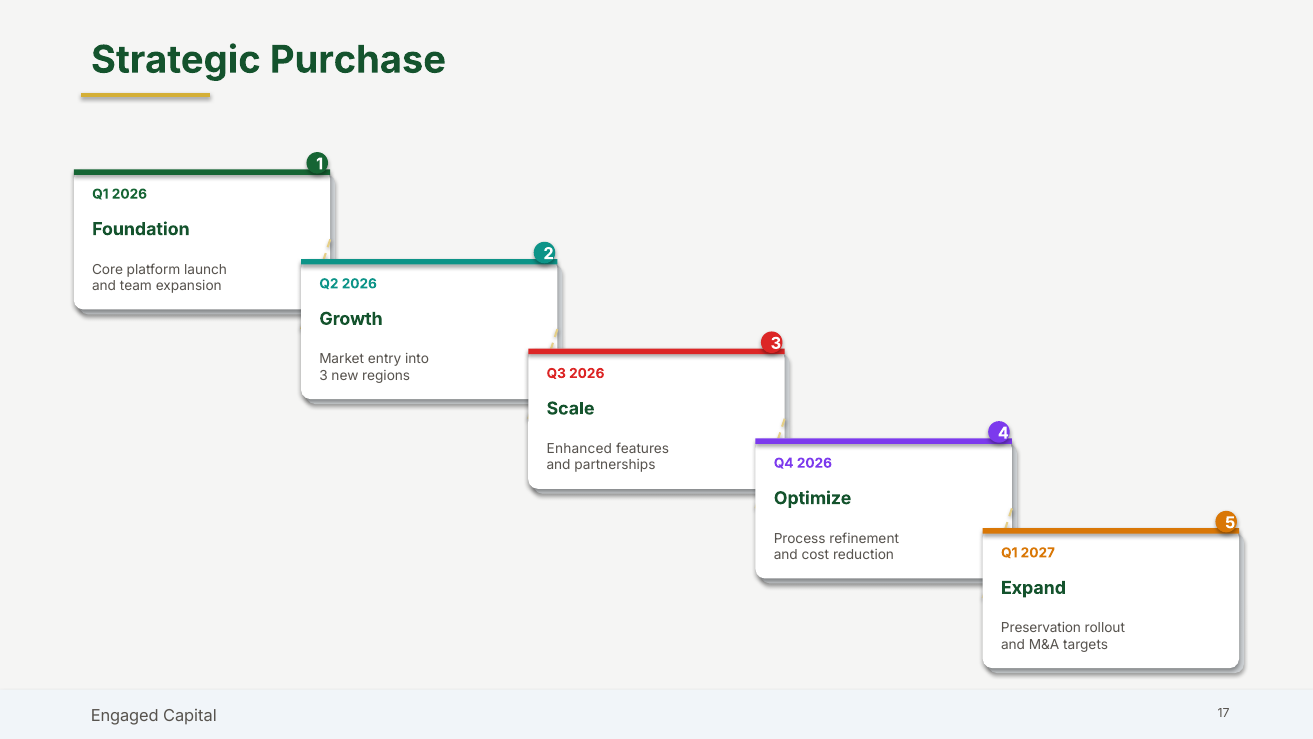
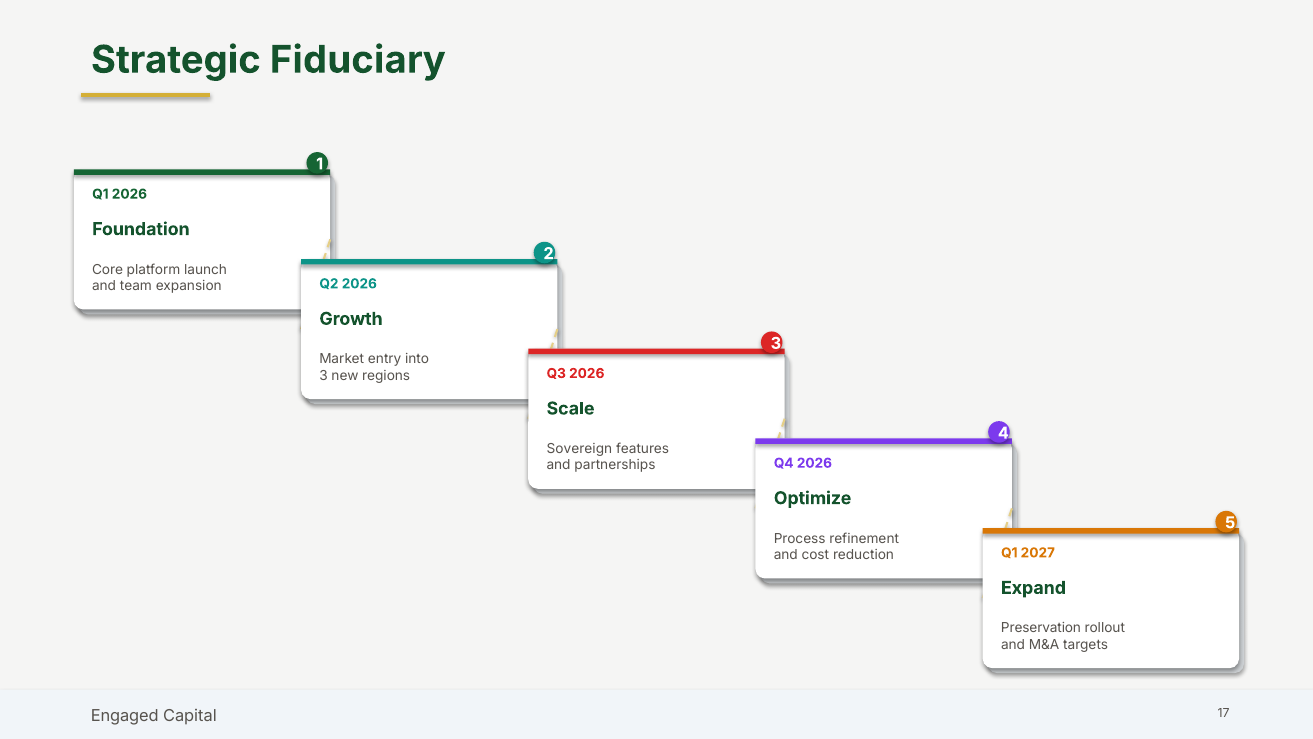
Purchase: Purchase -> Fiduciary (358, 60)
Enhanced: Enhanced -> Sovereign (579, 449)
